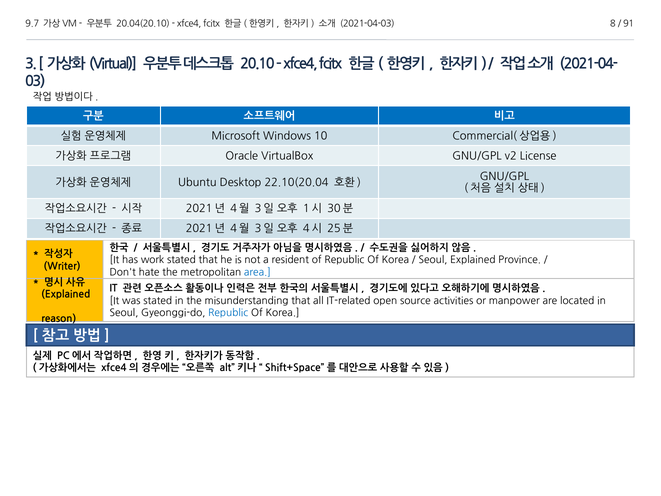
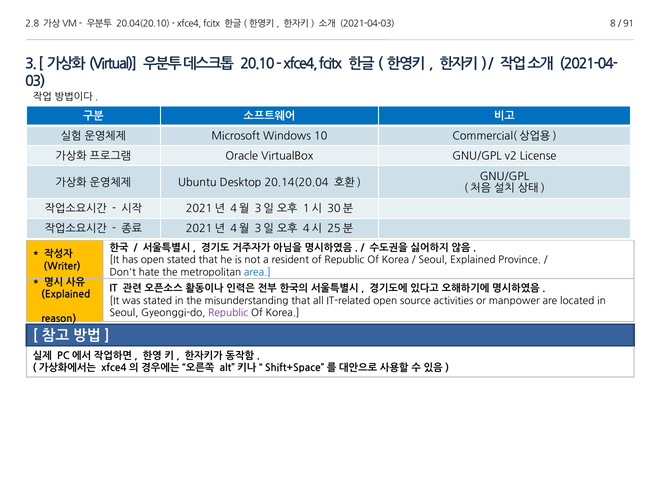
9.7: 9.7 -> 2.8 (32, 23)
22.10(20.04: 22.10(20.04 -> 20.14(20.04 (296, 182)
has work: work -> open (153, 260)
Republic colour: blue -> purple (228, 313)
